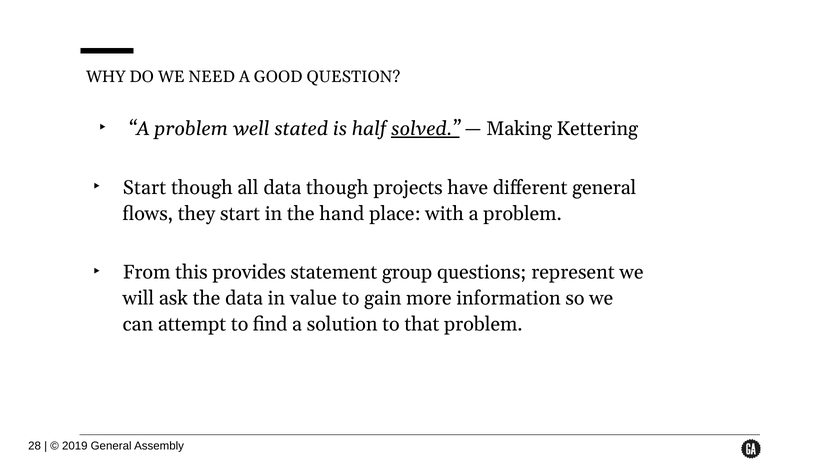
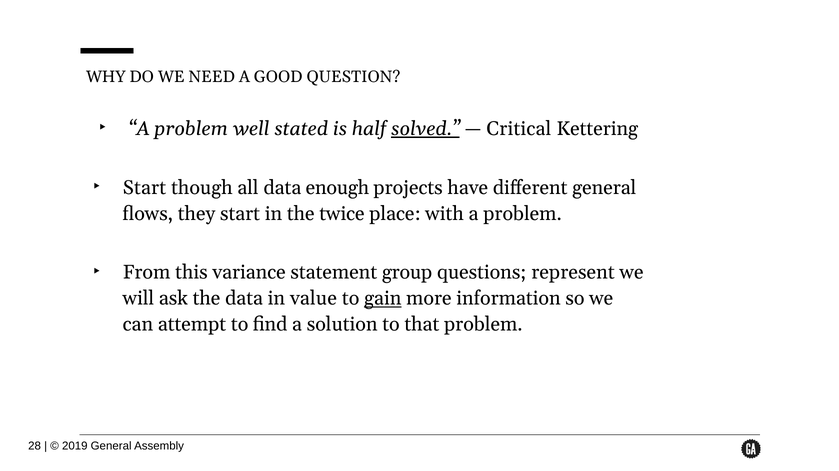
Making: Making -> Critical (519, 129)
data though: though -> enough (337, 188)
hand: hand -> twice (342, 214)
provides: provides -> variance (249, 273)
gain underline: none -> present (383, 298)
